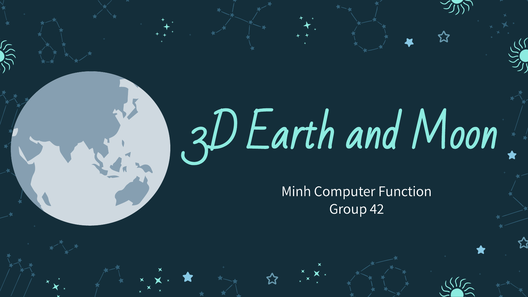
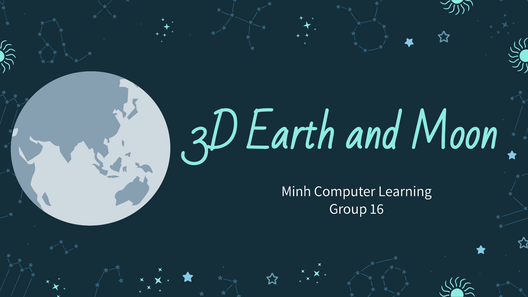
Function: Function -> Learning (405, 191)
42: 42 -> 16 (377, 209)
